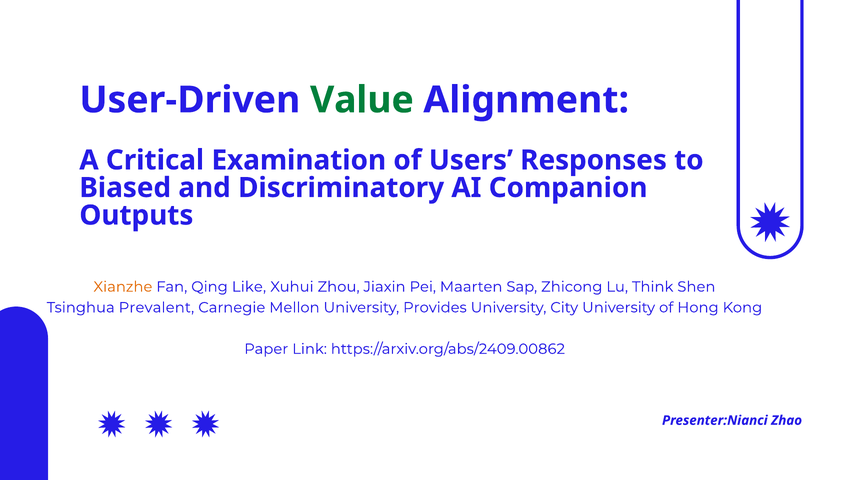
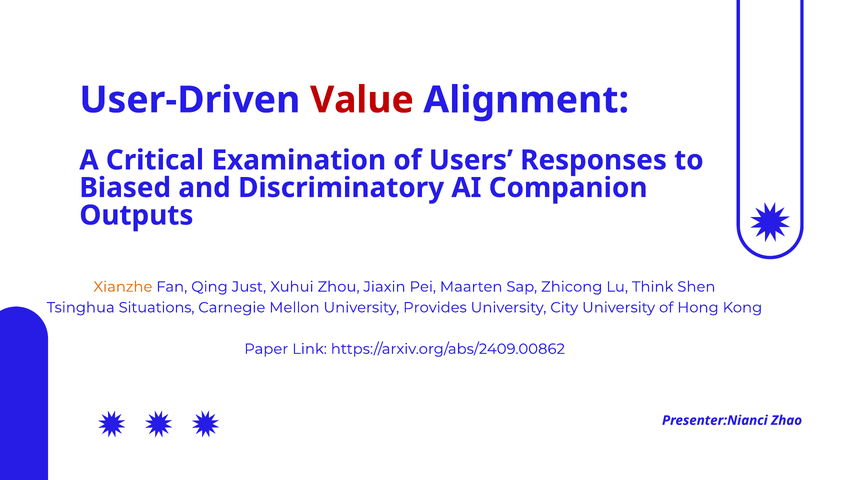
Value colour: green -> red (362, 100)
Like: Like -> Just (249, 287)
Prevalent: Prevalent -> Situations (157, 308)
